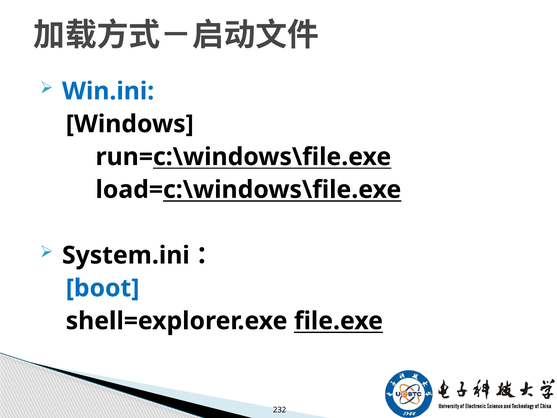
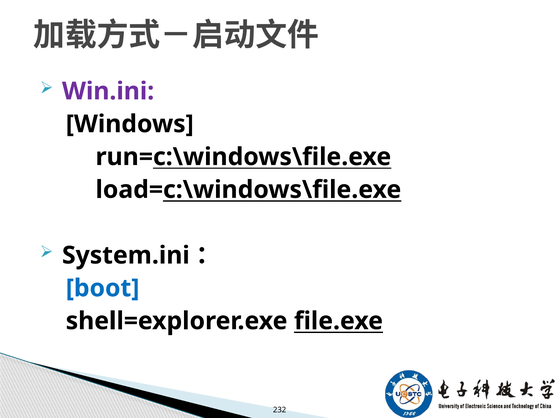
Win.ini colour: blue -> purple (108, 91)
